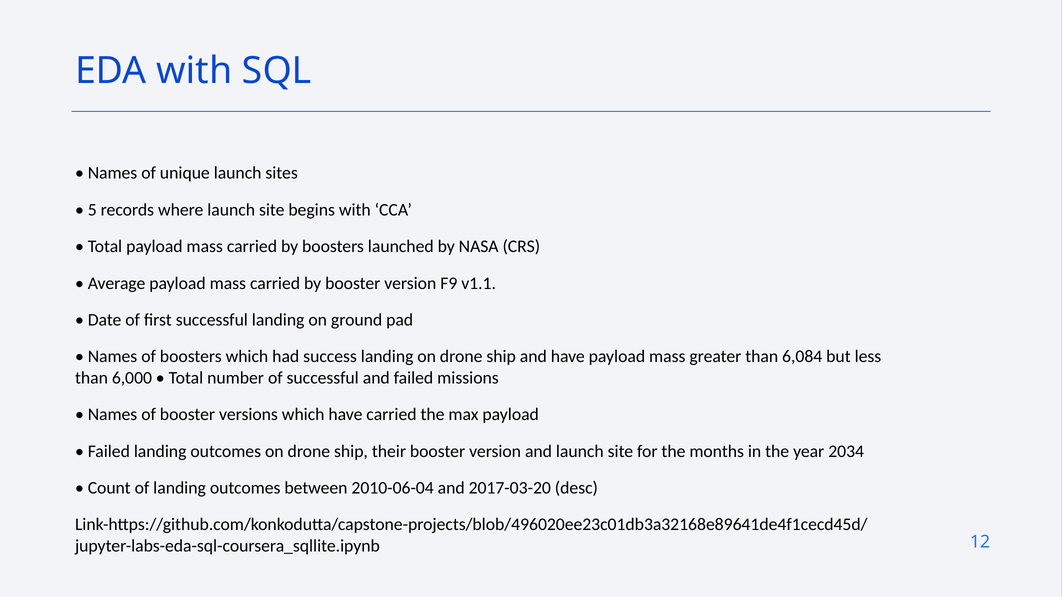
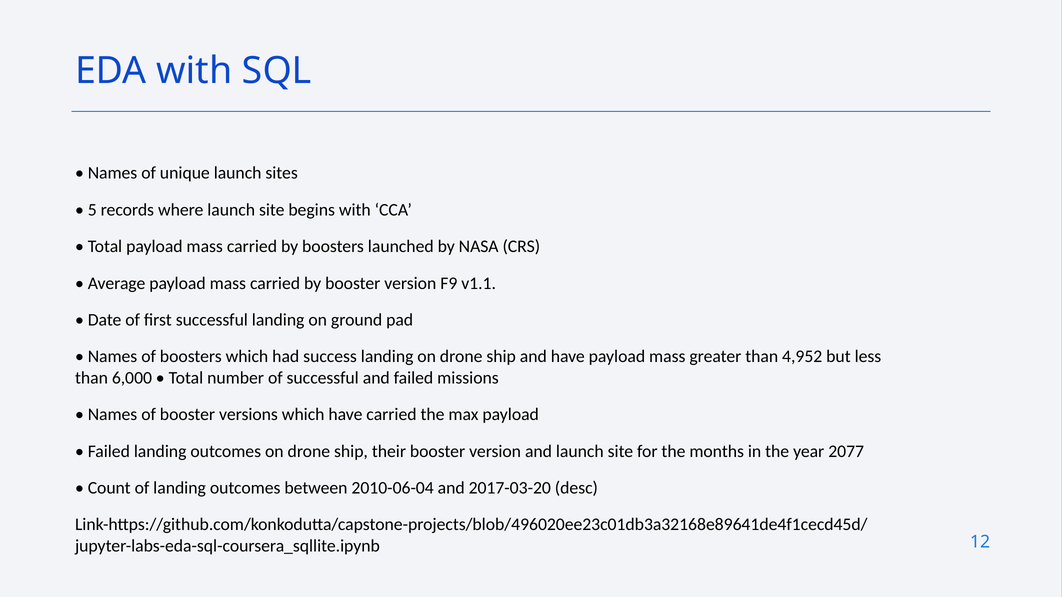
6,084: 6,084 -> 4,952 (802, 357)
2034: 2034 -> 2077 (846, 451)
